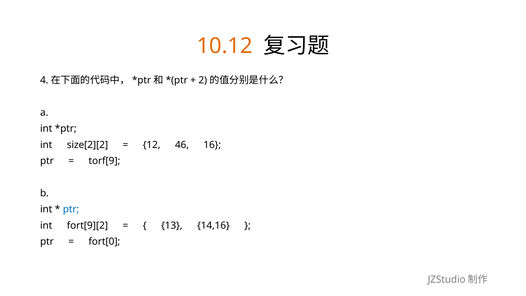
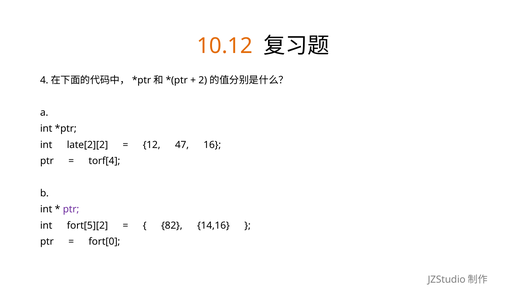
size[2][2: size[2][2 -> late[2][2 (87, 145)
46: 46 -> 47 (182, 145)
torf[9: torf[9 -> torf[4 (104, 161)
ptr colour: blue -> purple (71, 209)
fort[9][2: fort[9][2 -> fort[5][2 (87, 225)
13: 13 -> 82 (172, 225)
